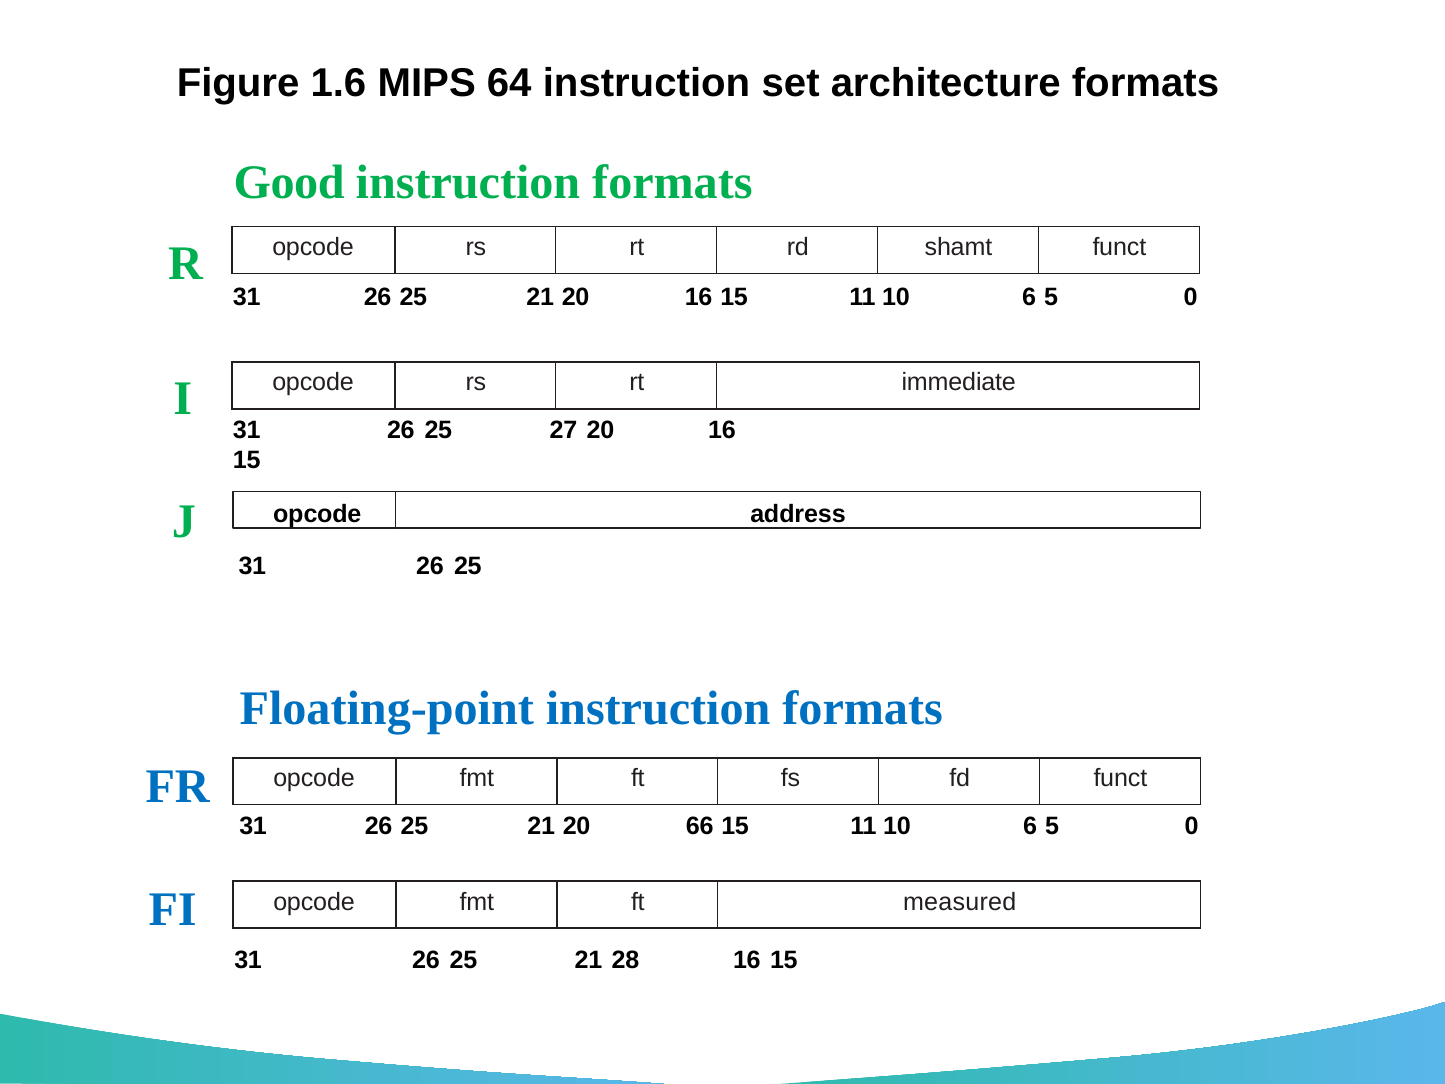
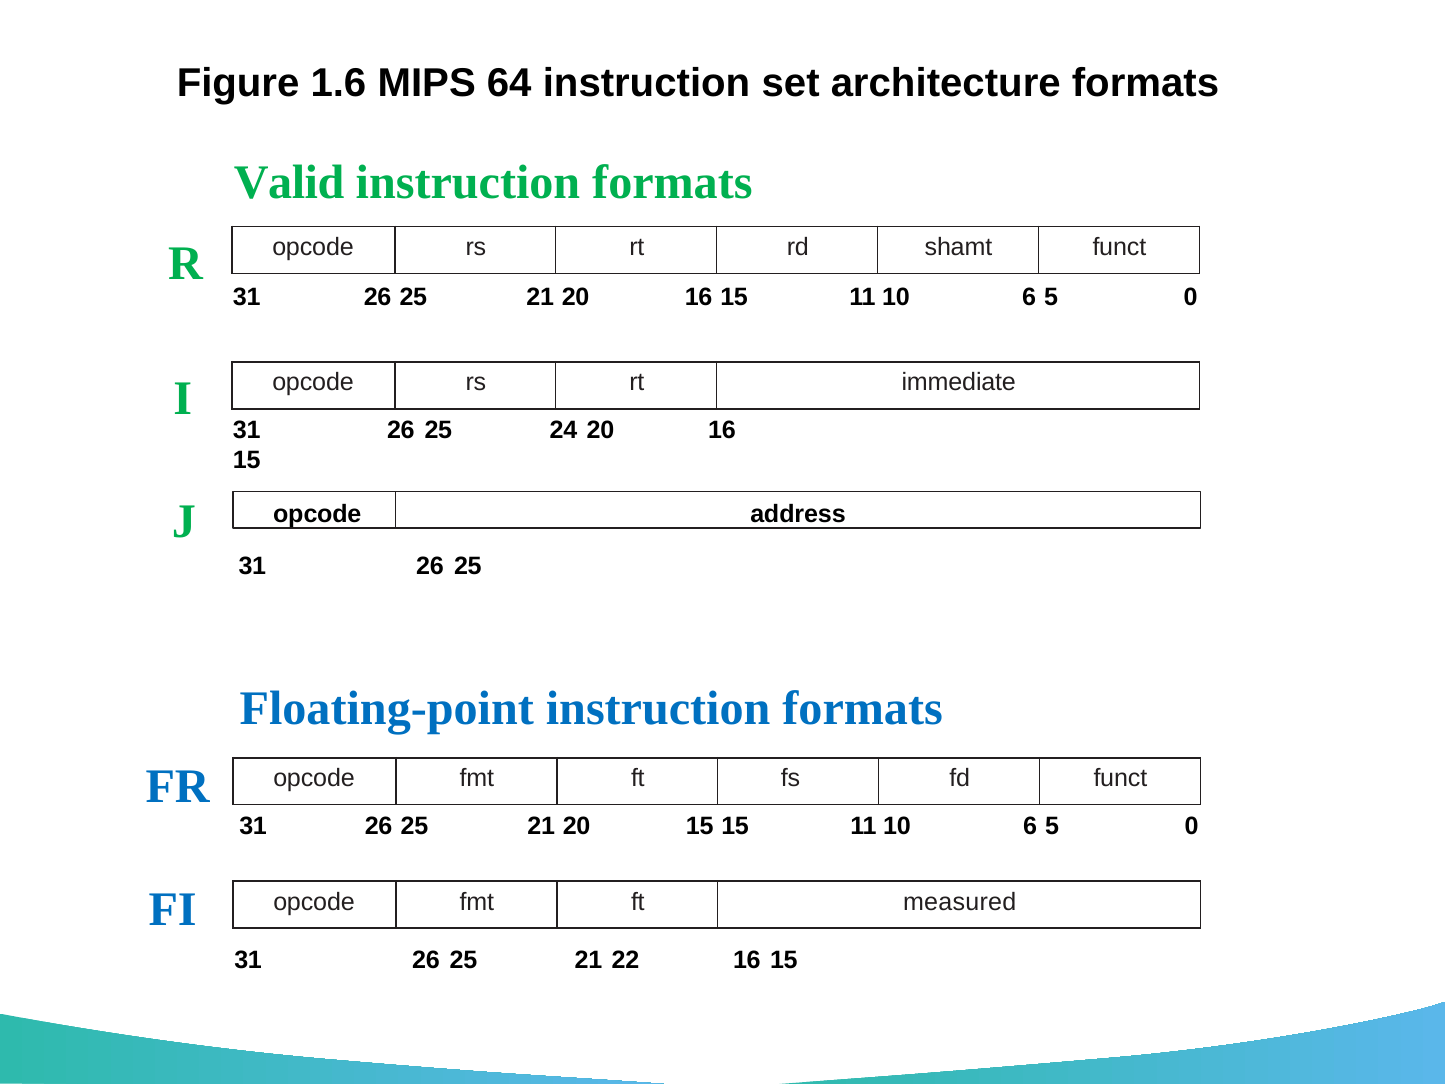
Good: Good -> Valid (289, 183)
27: 27 -> 24 (564, 430)
20 66: 66 -> 15 (700, 826)
28: 28 -> 22 (626, 960)
